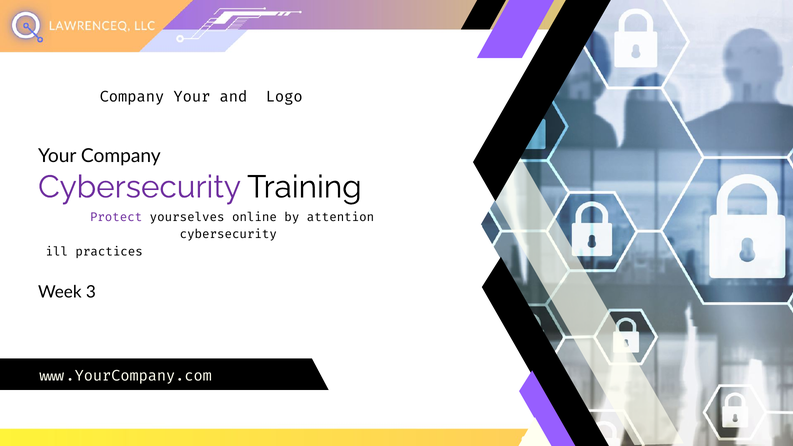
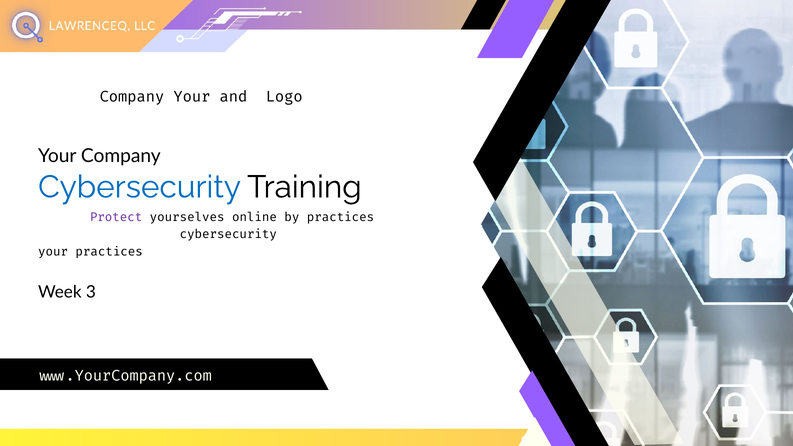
Cybersecurity colour: purple -> blue (140, 187)
by attention: attention -> practices (341, 217)
will: will -> your (53, 252)
